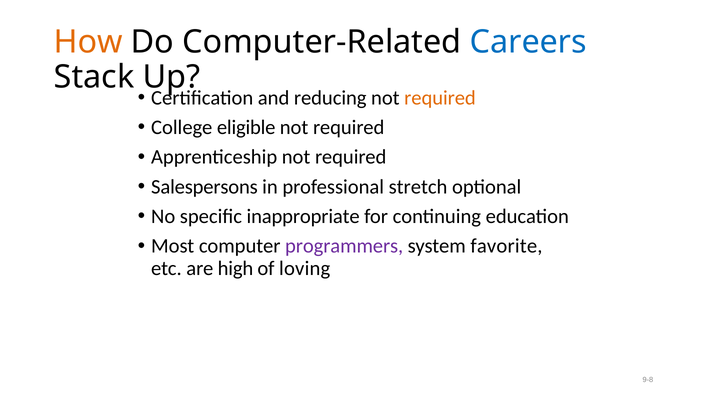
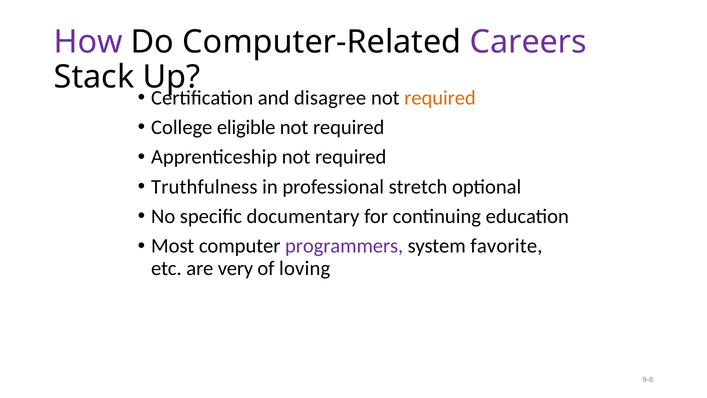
How colour: orange -> purple (88, 42)
Careers colour: blue -> purple (528, 42)
reducing: reducing -> disagree (330, 98)
Salespersons: Salespersons -> Truthfulness (204, 187)
inappropriate: inappropriate -> documentary (303, 216)
high: high -> very (235, 268)
